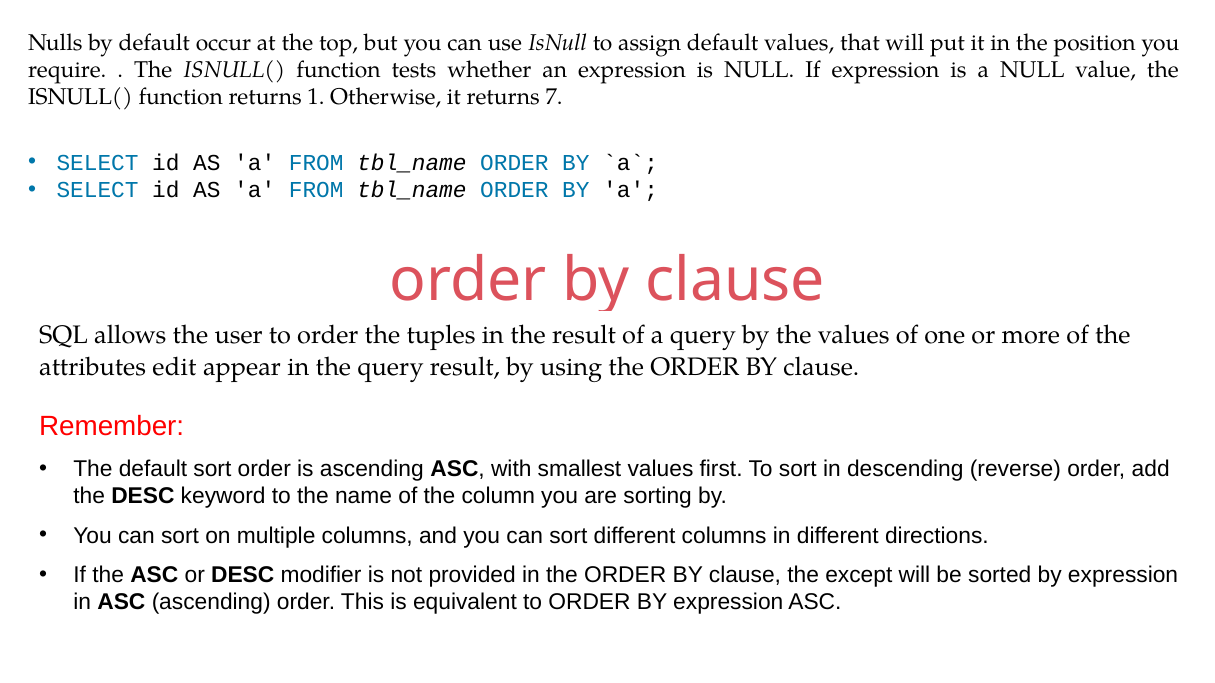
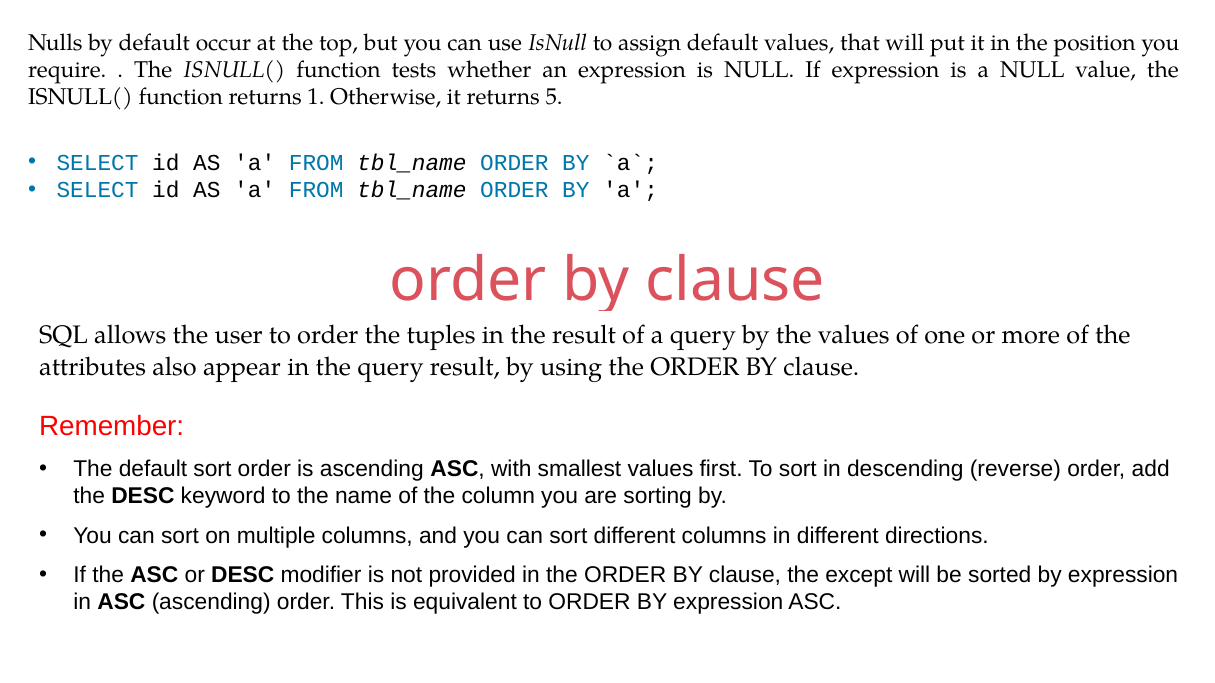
7: 7 -> 5 (554, 97)
edit: edit -> also (175, 367)
